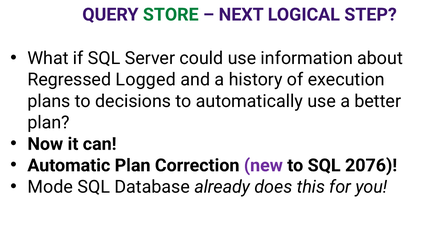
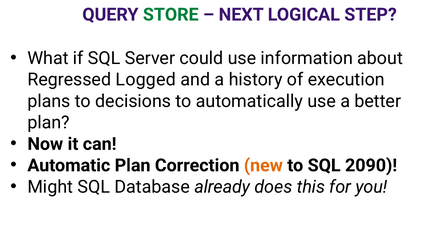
new colour: purple -> orange (263, 166)
2076: 2076 -> 2090 (371, 166)
Mode: Mode -> Might (50, 187)
